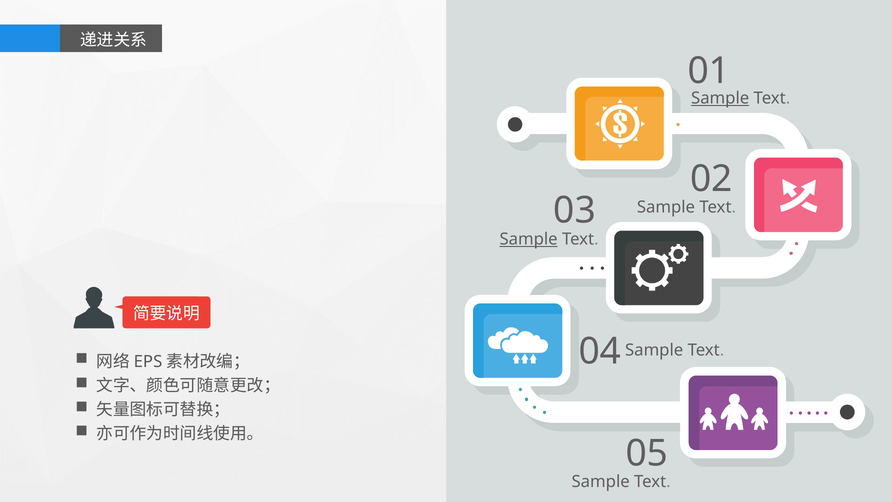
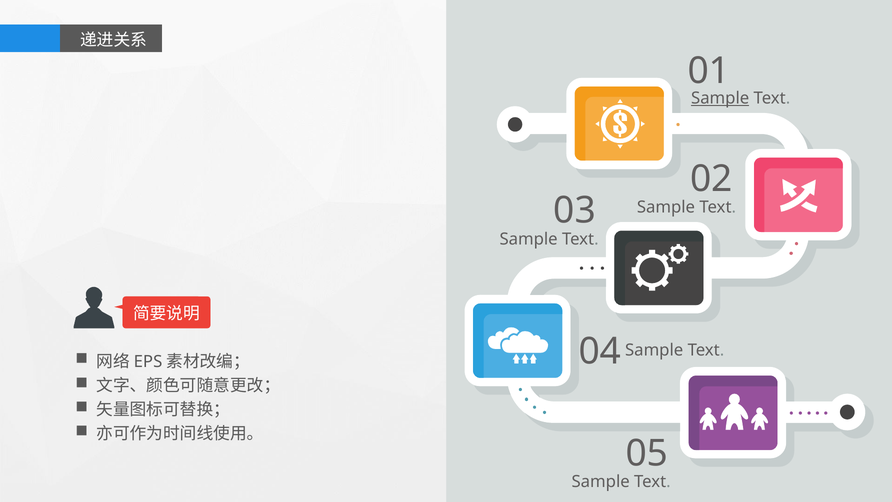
Sample underline: present -> none (529, 239)
